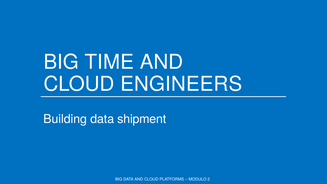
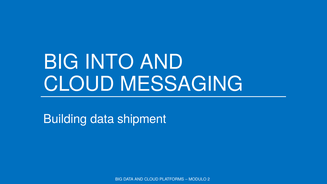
TIME: TIME -> INTO (109, 62)
ENGINEERS: ENGINEERS -> MESSAGING (181, 84)
